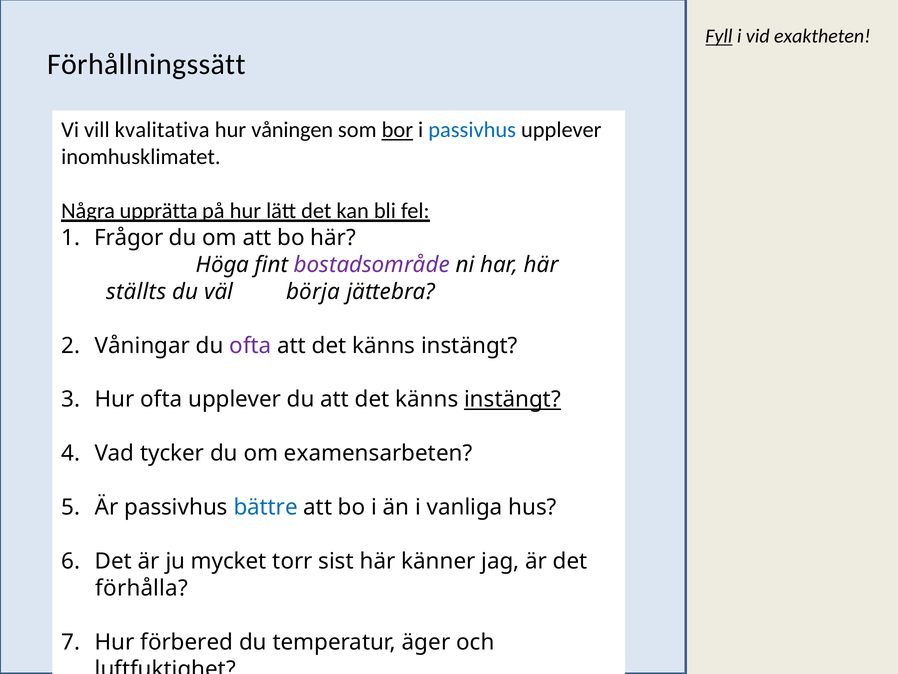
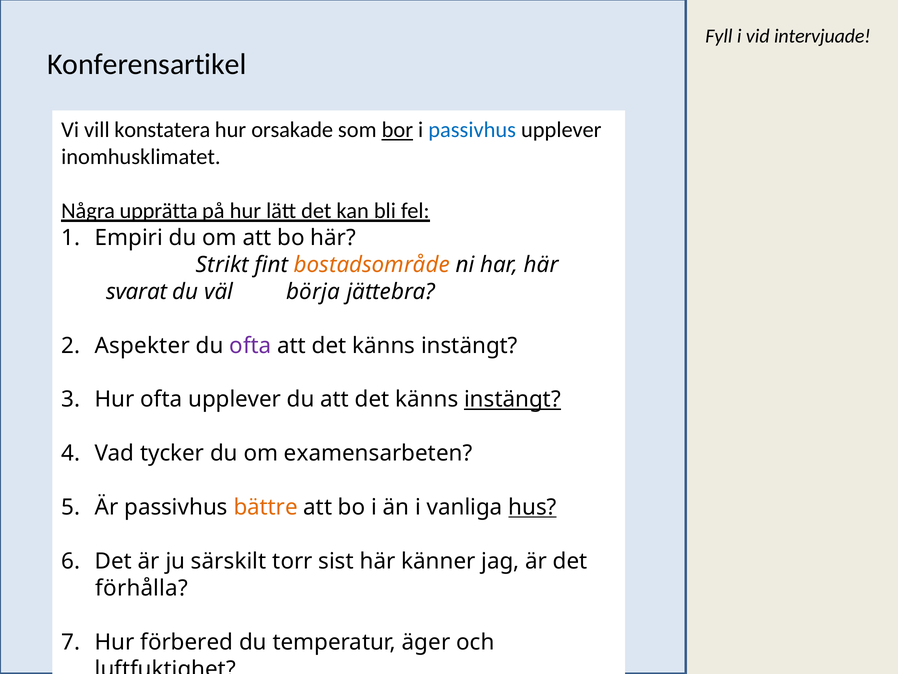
Fyll underline: present -> none (719, 36)
exaktheten: exaktheten -> intervjuade (822, 36)
Förhållningssätt: Förhållningssätt -> Konferensartikel (147, 64)
kvalitativa: kvalitativa -> konstatera (162, 130)
våningen: våningen -> orsakade (292, 130)
Frågor: Frågor -> Empiri (129, 238)
Höga: Höga -> Strikt (222, 265)
bostadsområde colour: purple -> orange (372, 265)
ställts: ställts -> svarat (137, 292)
Våningar: Våningar -> Aspekter (142, 345)
bättre colour: blue -> orange (266, 507)
hus underline: none -> present (533, 507)
mycket: mycket -> särskilt (229, 561)
